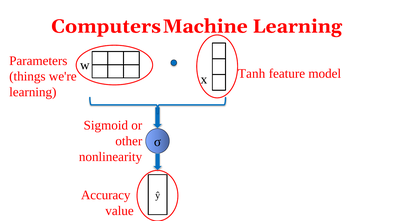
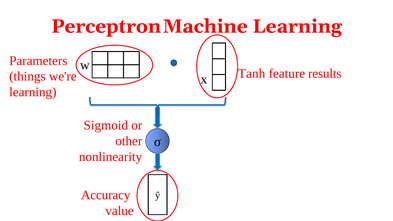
Computers: Computers -> Perceptron (106, 26)
model: model -> results (325, 74)
